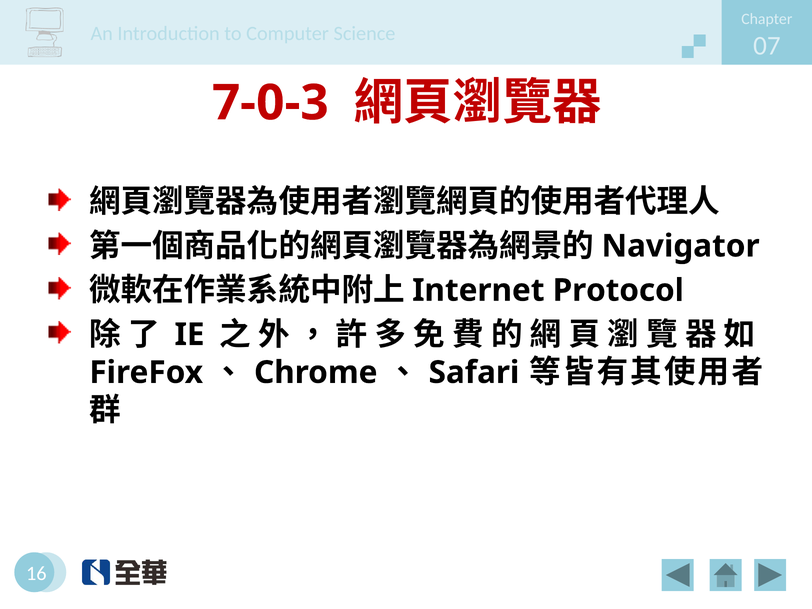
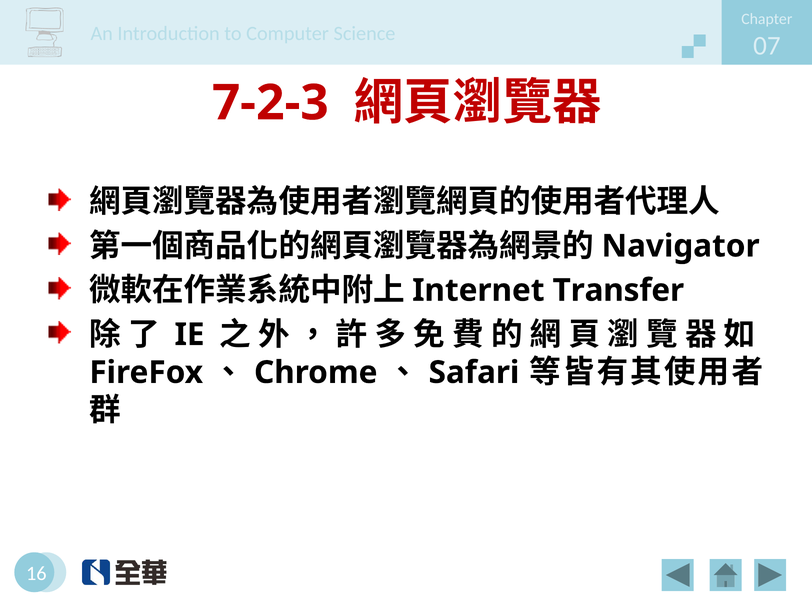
7-0-3: 7-0-3 -> 7-2-3 (270, 103)
Protocol: Protocol -> Transfer (618, 290)
